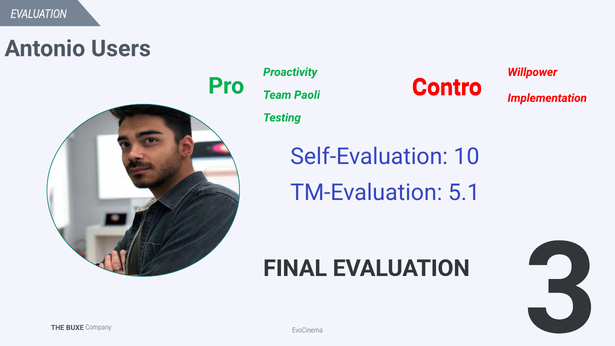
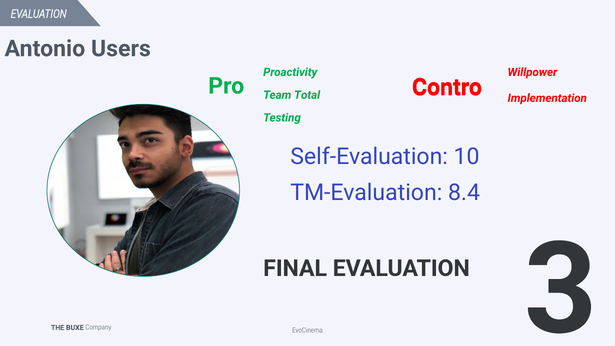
Paoli: Paoli -> Total (307, 95)
5.1: 5.1 -> 8.4 (464, 193)
